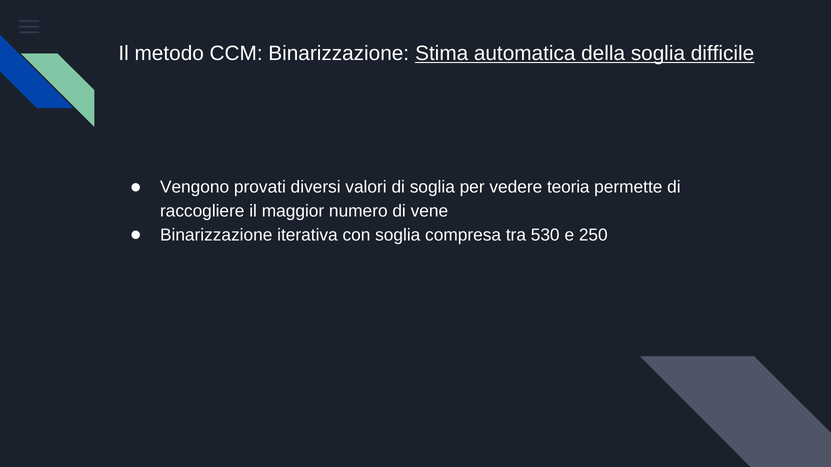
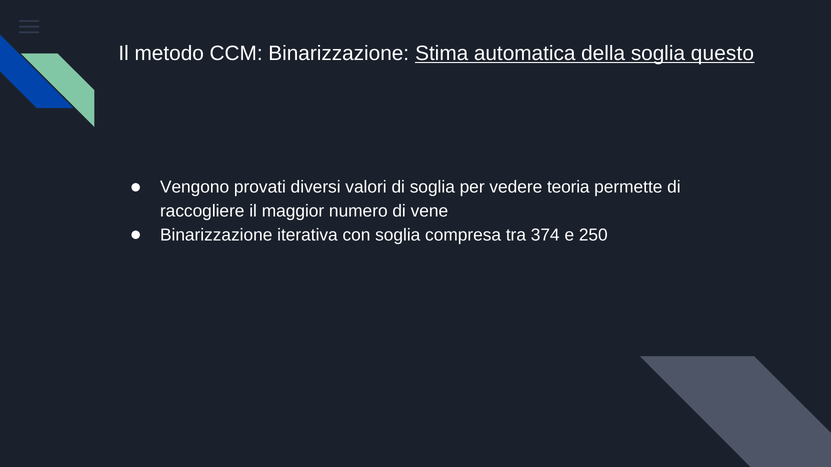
difficile: difficile -> questo (722, 54)
530: 530 -> 374 (545, 235)
